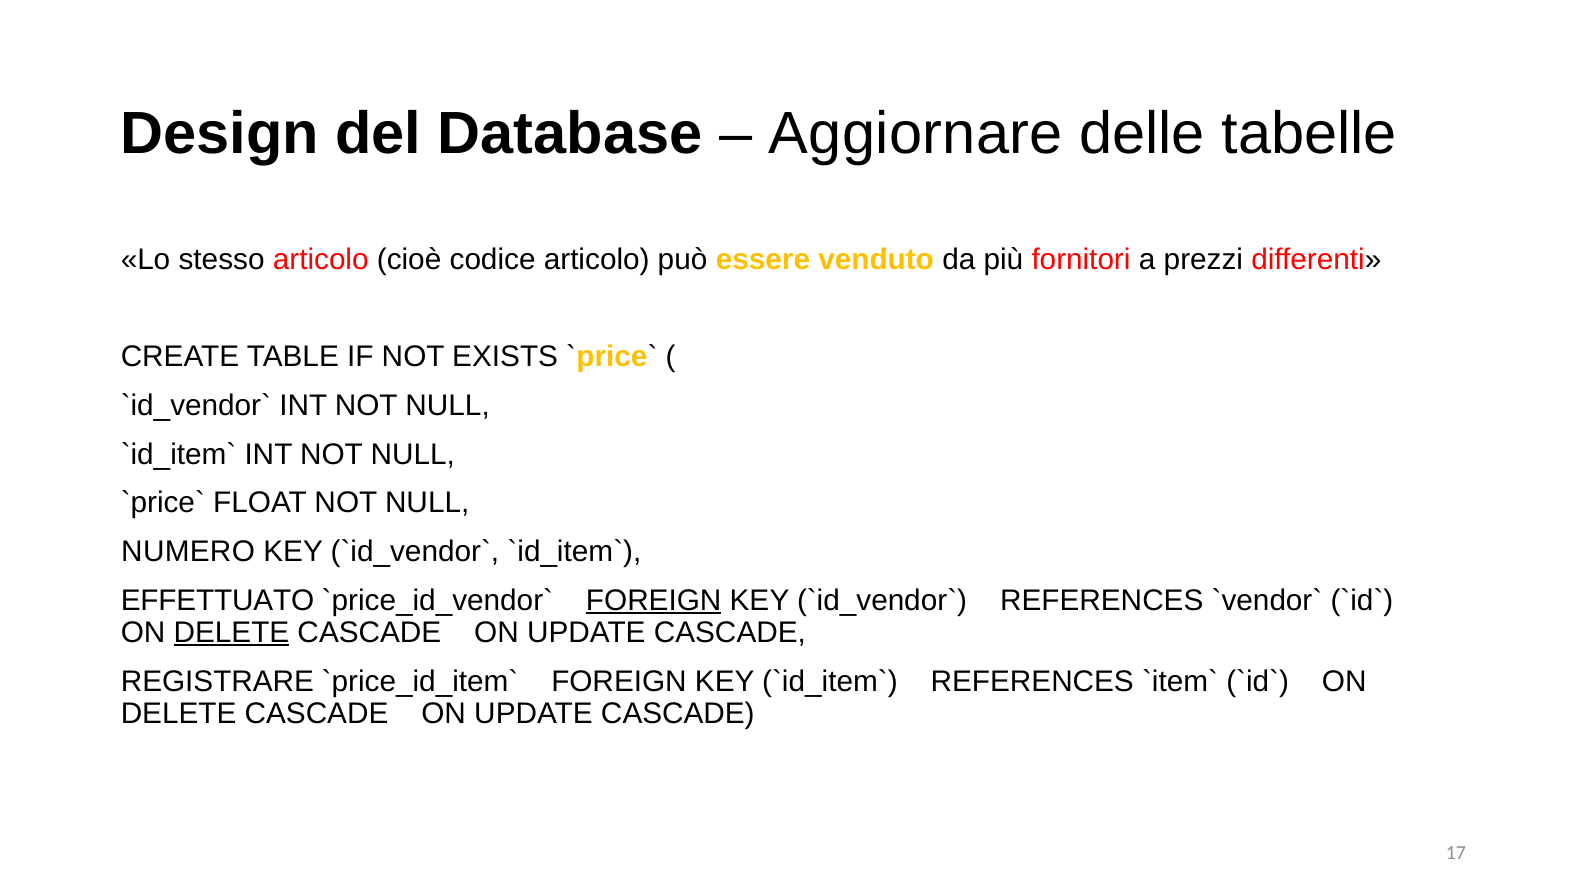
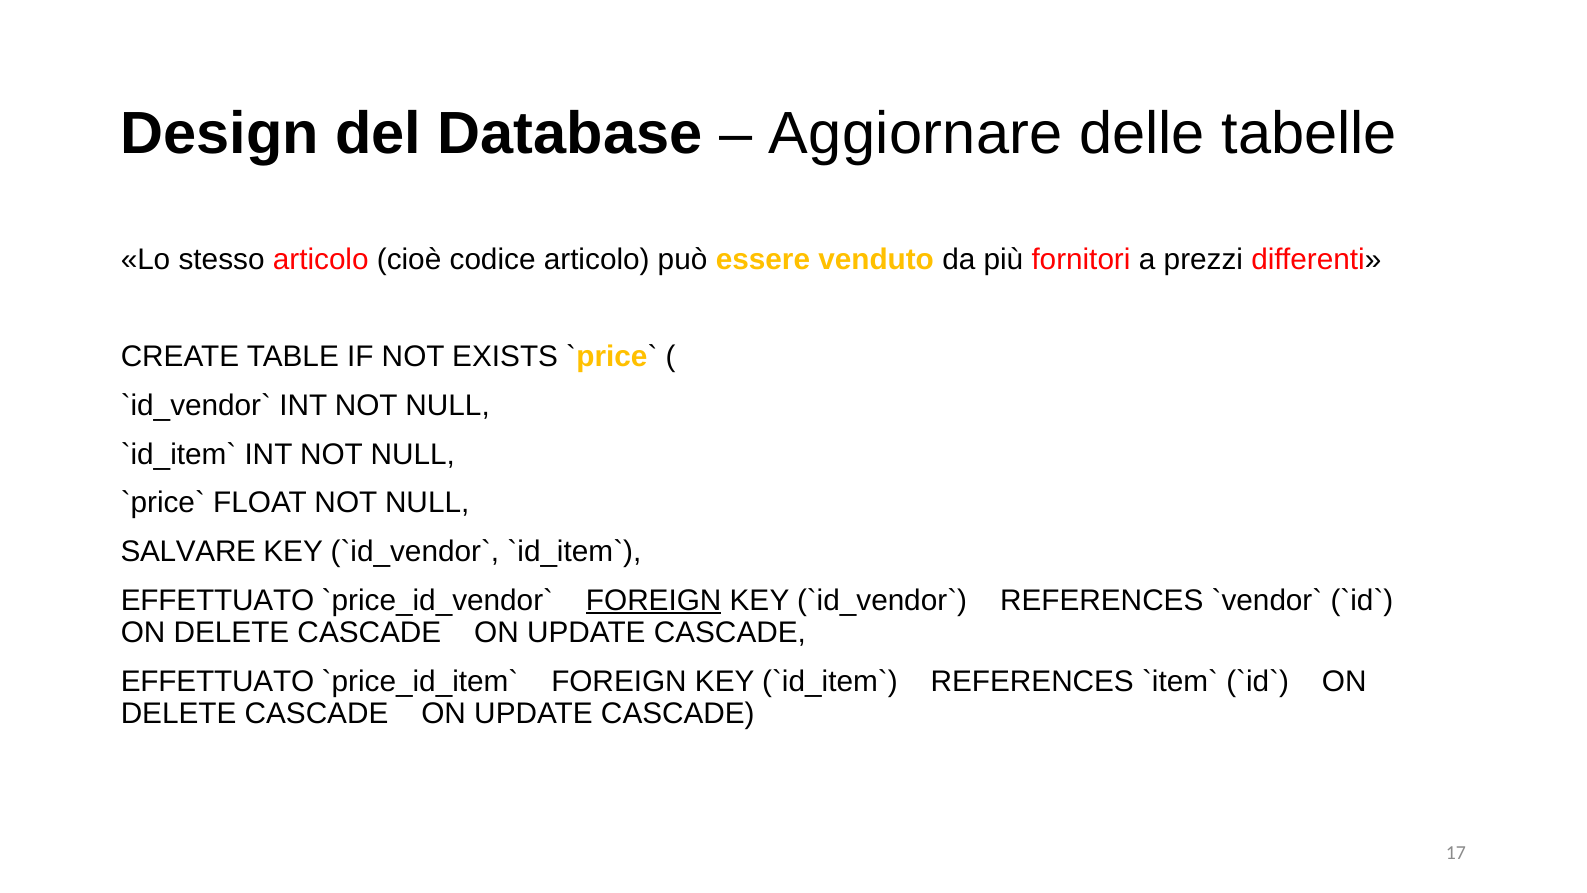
NUMERO: NUMERO -> SALVARE (188, 551)
DELETE underline: present -> none (231, 632)
REGISTRARE: REGISTRARE -> EFFETTUATO (218, 681)
